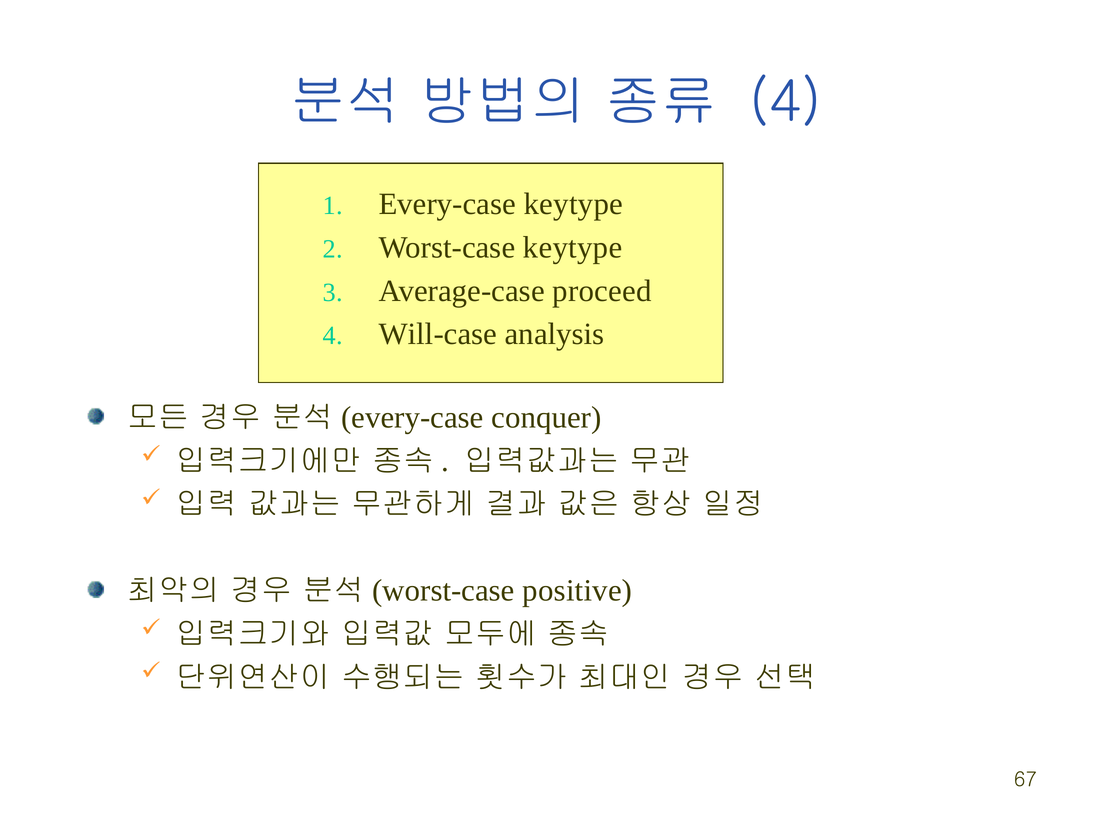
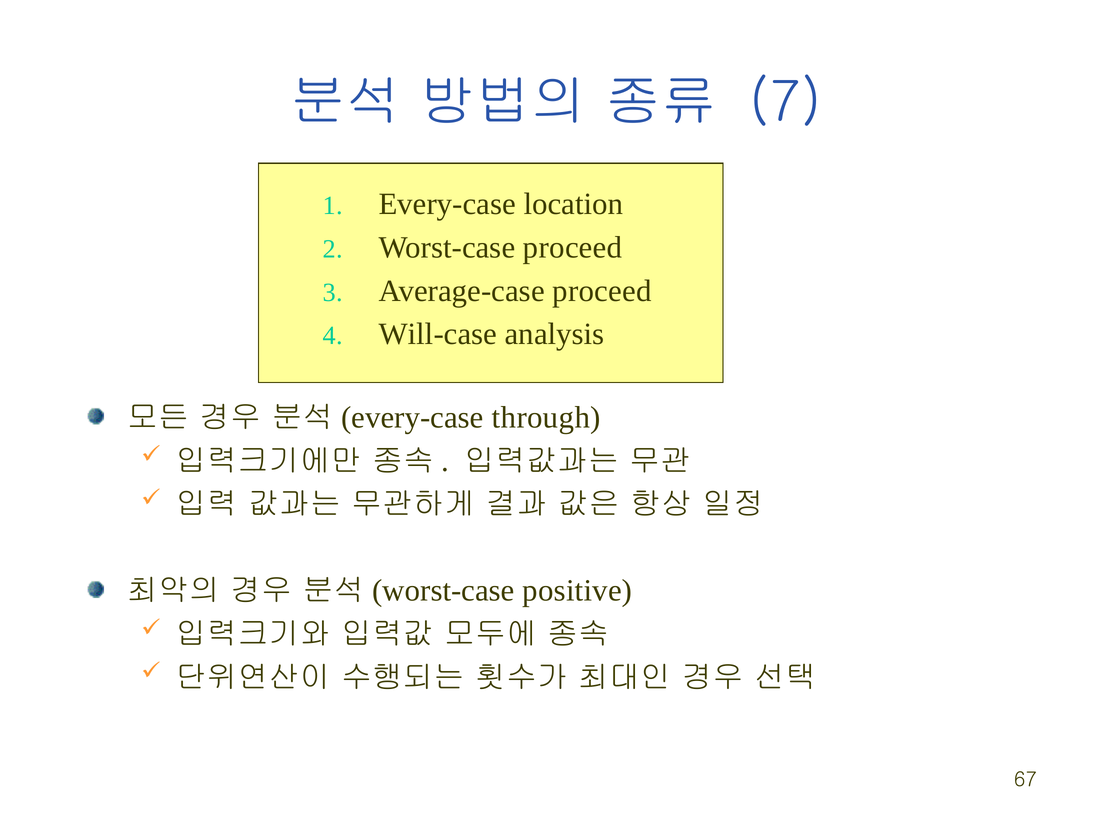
4: 4 -> 7 (785, 102)
Every-case keytype: keytype -> location (573, 204)
Worst-case keytype: keytype -> proceed (573, 247)
conquer: conquer -> through (546, 417)
